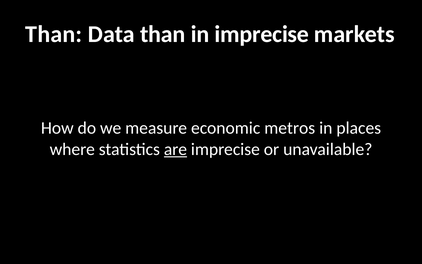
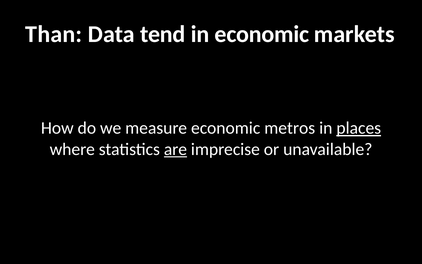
Data than: than -> tend (163, 34)
in imprecise: imprecise -> economic (262, 34)
places underline: none -> present (359, 128)
